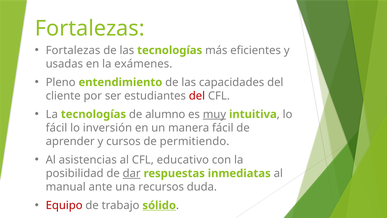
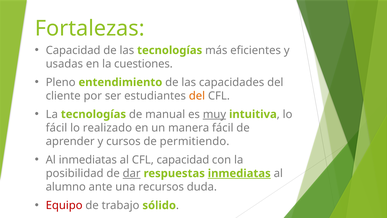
Fortalezas: Fortalezas -> Capacidad (73, 50)
exámenes: exámenes -> cuestiones (143, 64)
del colour: red -> orange (197, 96)
alumno: alumno -> manual (165, 114)
inversión: inversión -> realizado (107, 128)
Al asistencias: asistencias -> inmediatas (88, 160)
CFL educativo: educativo -> capacidad (183, 160)
inmediatas underline: none -> present (239, 173)
manual: manual -> alumno (66, 187)
sólido underline: present -> none (159, 205)
